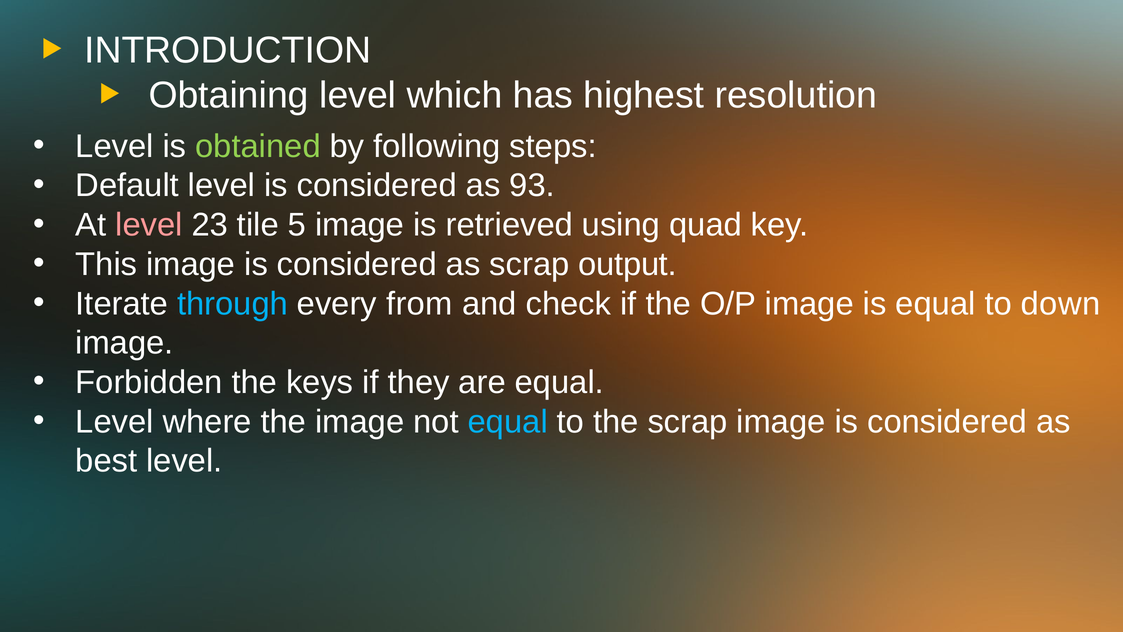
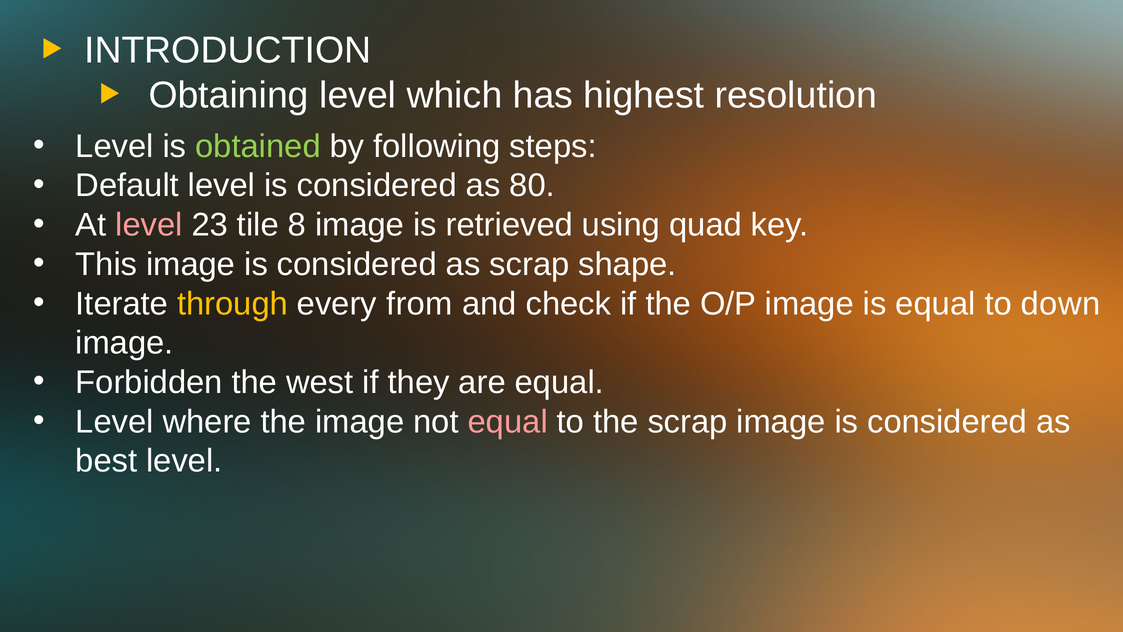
93: 93 -> 80 (532, 186)
5: 5 -> 8 (297, 225)
output: output -> shape (627, 264)
through colour: light blue -> yellow (232, 304)
keys: keys -> west (320, 382)
equal colour: light blue -> pink (508, 422)
